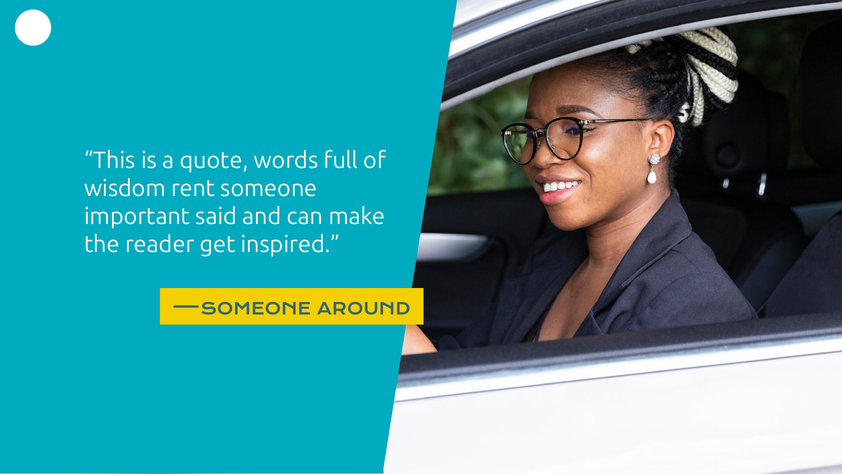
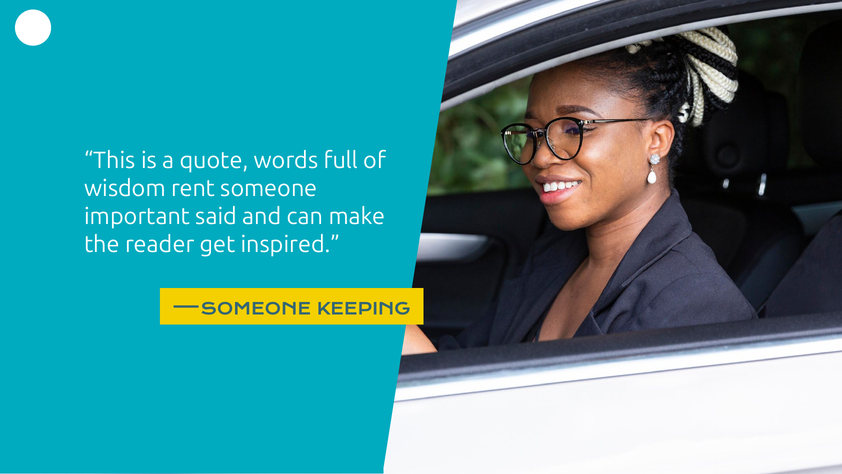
AROUND: AROUND -> KEEPING (364, 309)
